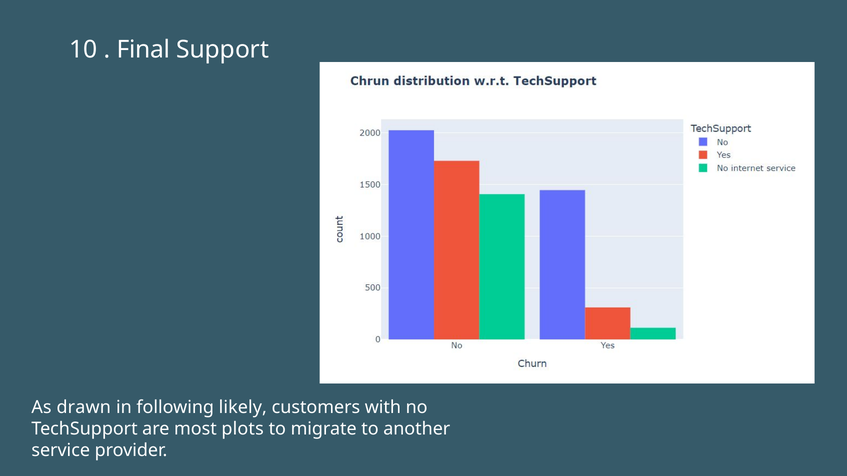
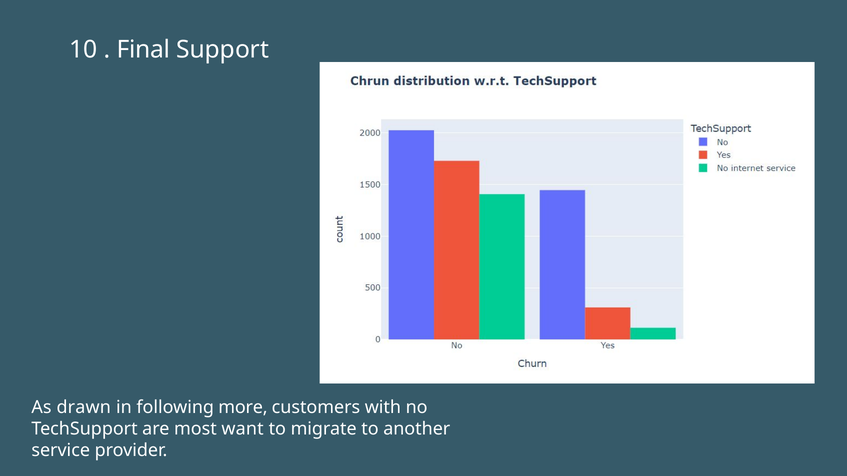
likely: likely -> more (243, 408)
plots: plots -> want (243, 429)
